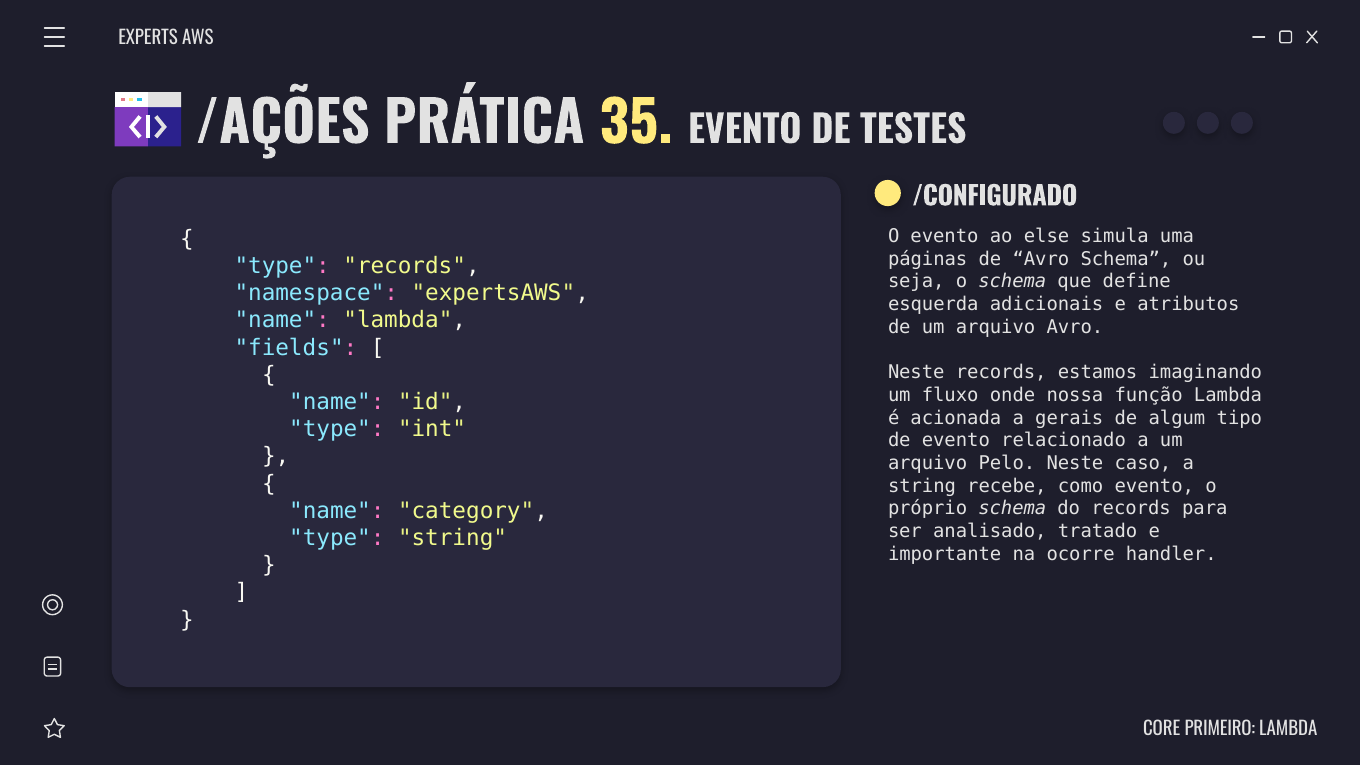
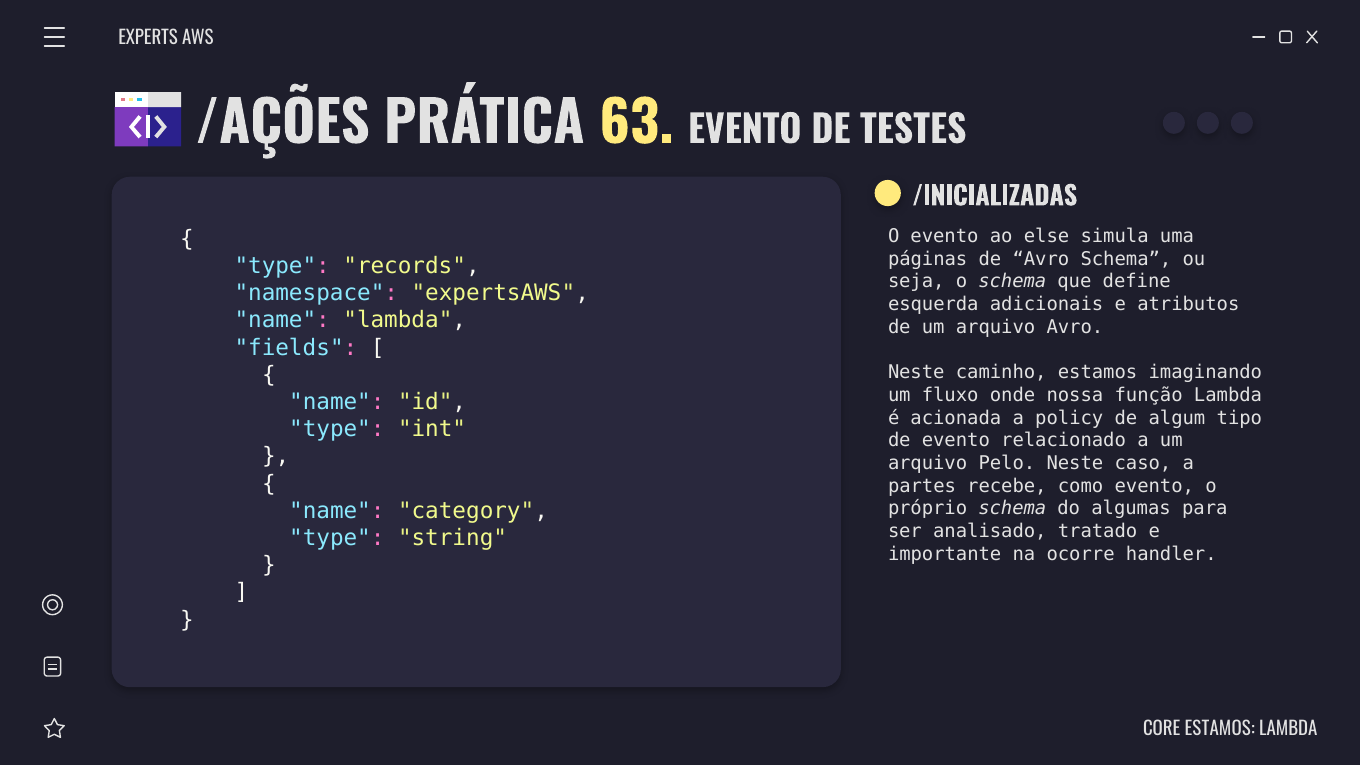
35: 35 -> 63 (636, 124)
/CONFIGURADO: /CONFIGURADO -> /INICIALIZADAS (995, 197)
Neste records: records -> caminho (1001, 372)
gerais: gerais -> policy (1069, 418)
string: string -> partes (922, 486)
do records: records -> algumas (1131, 509)
CORE PRIMEIRO: PRIMEIRO -> ESTAMOS (1220, 729)
